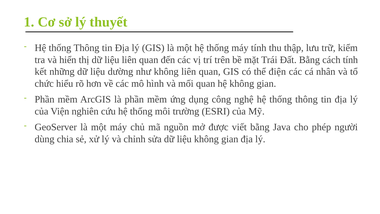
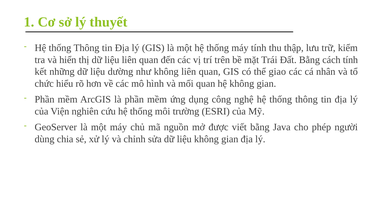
điện: điện -> giao (277, 72)
